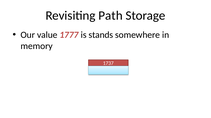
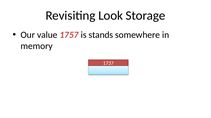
Path: Path -> Look (111, 16)
1777: 1777 -> 1757 (69, 35)
